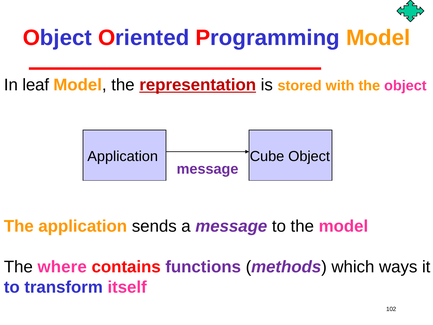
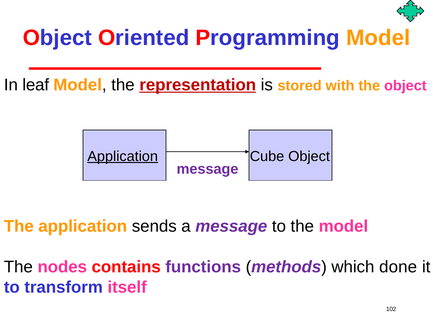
Application underline: none -> present (123, 156)
where: where -> nodes (62, 267)
ways: ways -> done (398, 267)
